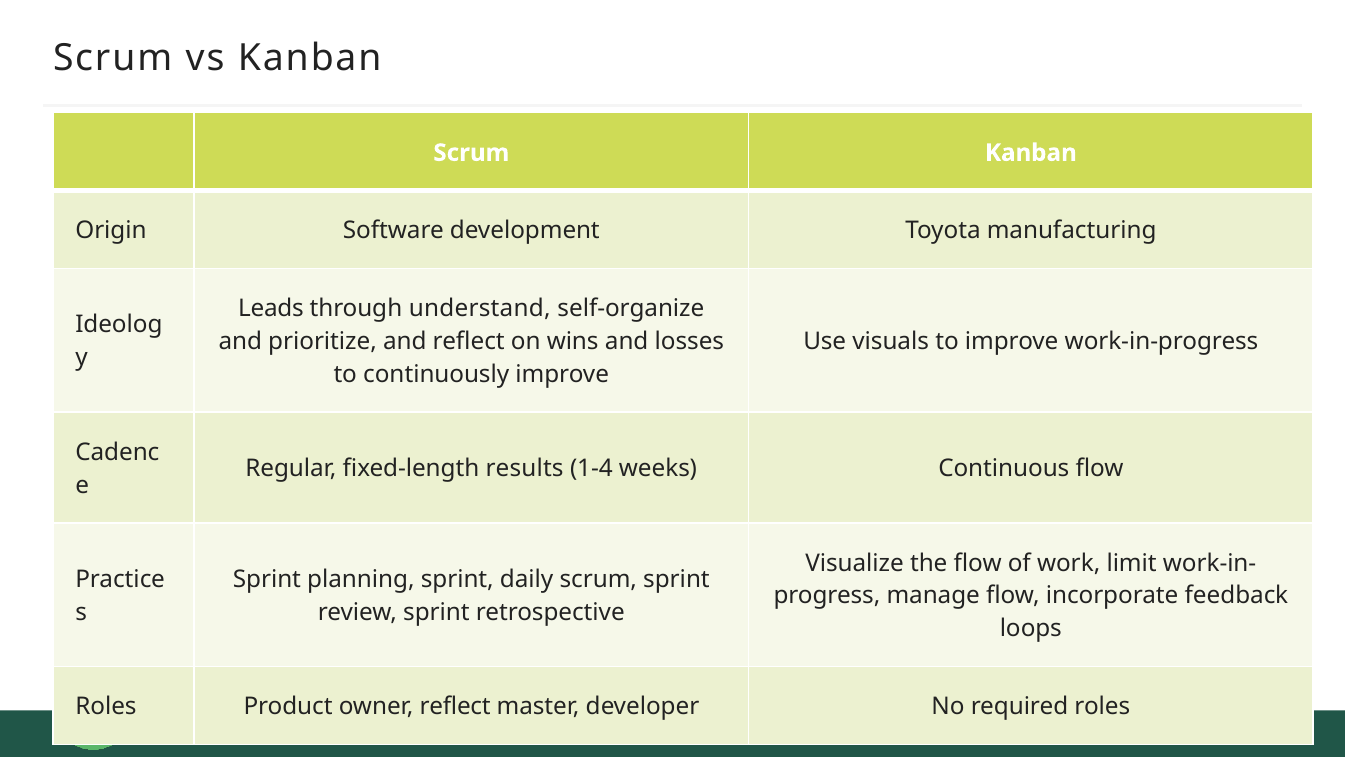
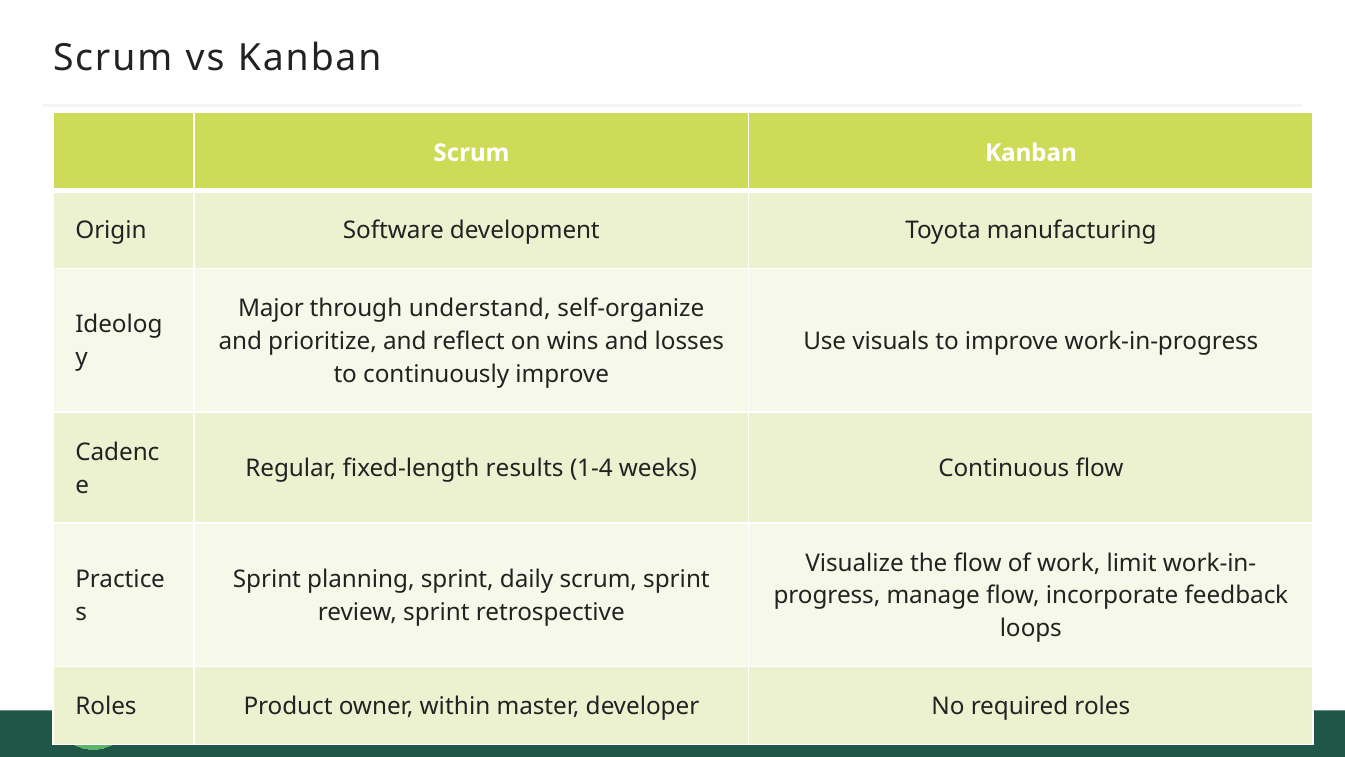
Leads: Leads -> Major (271, 308)
owner reflect: reflect -> within (455, 706)
